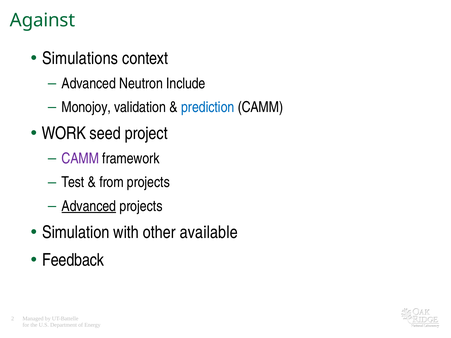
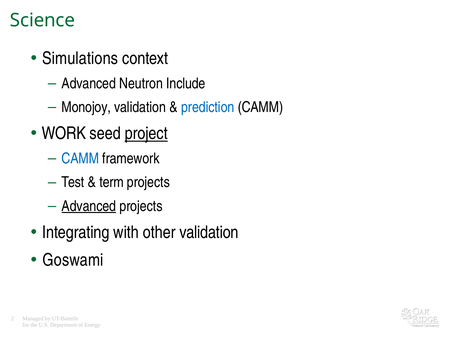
Against: Against -> Science (43, 20)
project underline: none -> present (146, 134)
CAMM colour: purple -> blue (80, 159)
from: from -> term (112, 182)
Simulation: Simulation -> Integrating (76, 233)
other available: available -> validation (209, 233)
Feedback: Feedback -> Goswami (73, 260)
